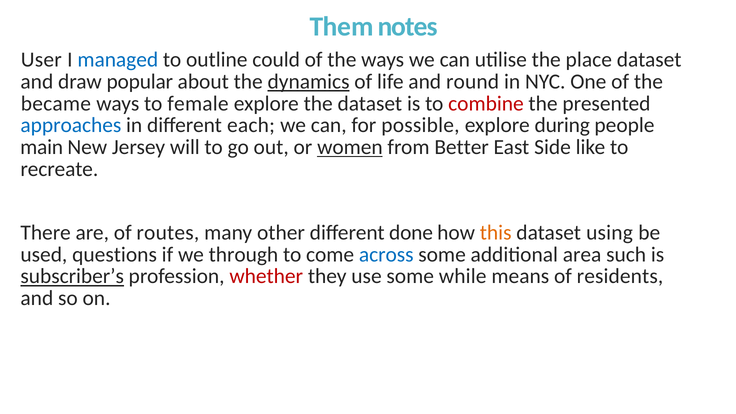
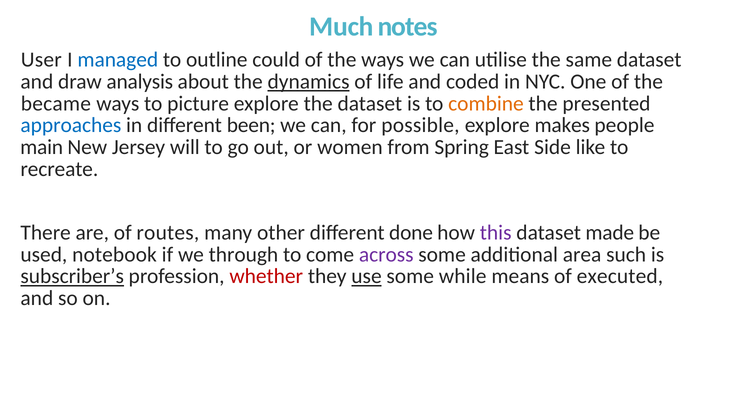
Them: Them -> Much (341, 27)
place: place -> same (589, 60)
popular: popular -> analysis (140, 82)
round: round -> coded (473, 82)
female: female -> picture (198, 103)
combine colour: red -> orange (486, 103)
each: each -> been (251, 125)
during: during -> makes (562, 125)
women underline: present -> none (350, 147)
Better: Better -> Spring (462, 147)
this colour: orange -> purple (496, 233)
using: using -> made (610, 233)
questions: questions -> notebook (115, 255)
across colour: blue -> purple (386, 255)
use underline: none -> present (367, 276)
residents: residents -> executed (620, 276)
